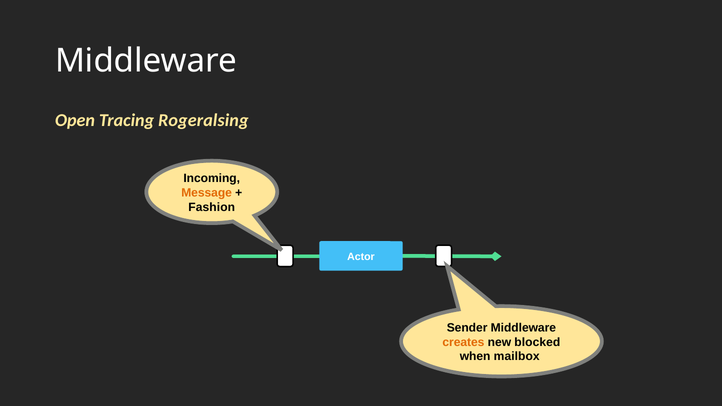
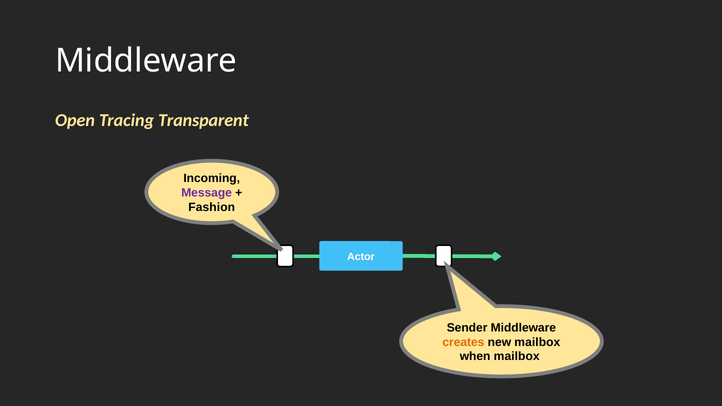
Rogeralsing: Rogeralsing -> Transparent (203, 120)
Message colour: orange -> purple (207, 193)
new blocked: blocked -> mailbox (537, 342)
